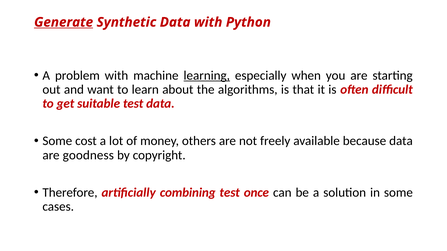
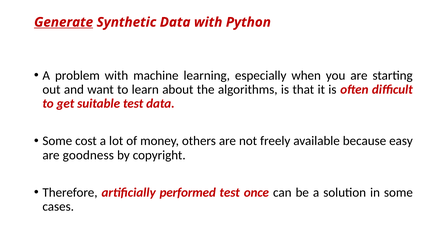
learning underline: present -> none (207, 76)
because data: data -> easy (401, 141)
combining: combining -> performed (188, 193)
